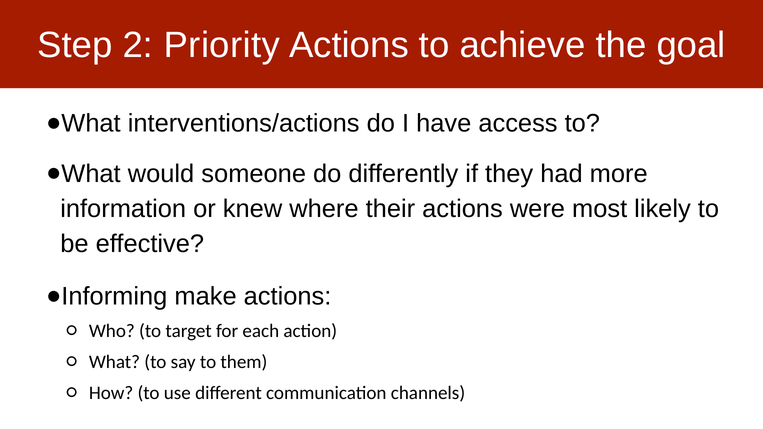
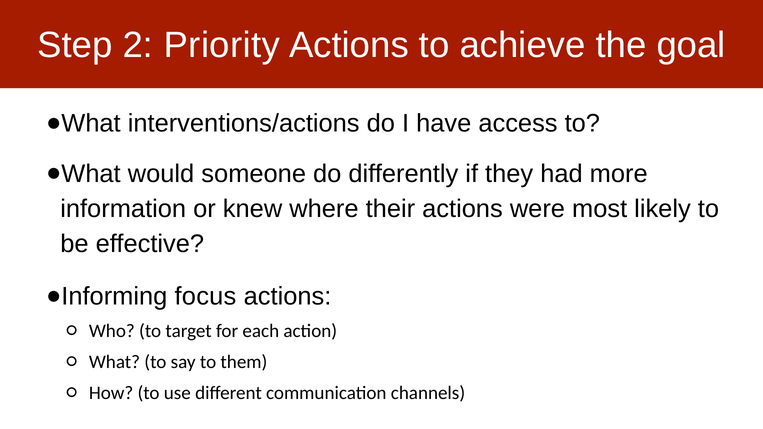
make: make -> focus (205, 297)
